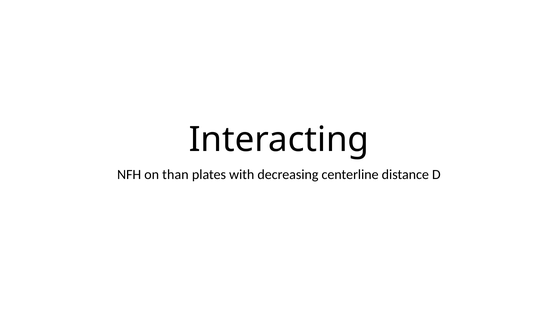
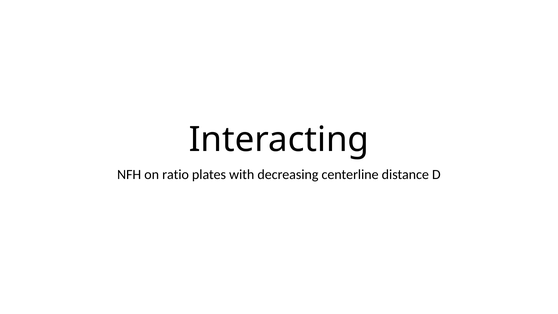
than: than -> ratio (176, 174)
